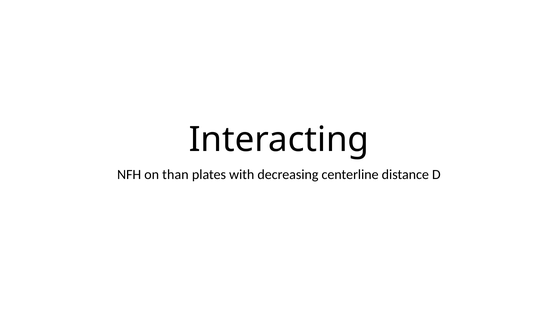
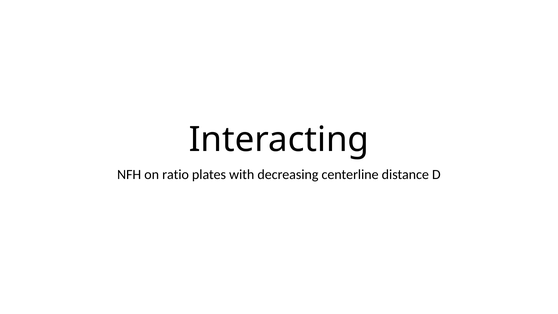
than: than -> ratio (176, 174)
